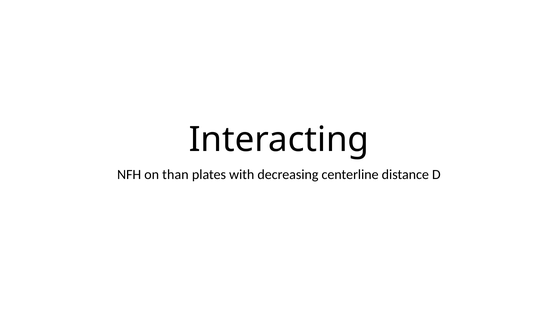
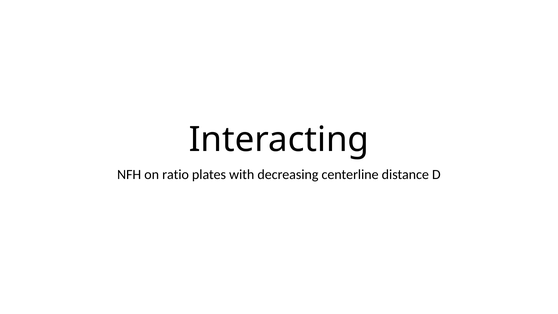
than: than -> ratio (176, 174)
